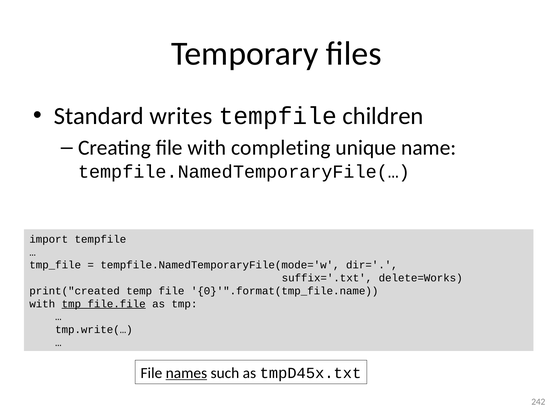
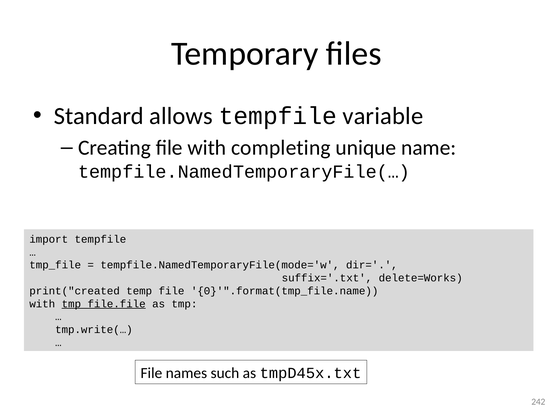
writes: writes -> allows (181, 116)
children: children -> variable (383, 116)
names underline: present -> none (186, 373)
